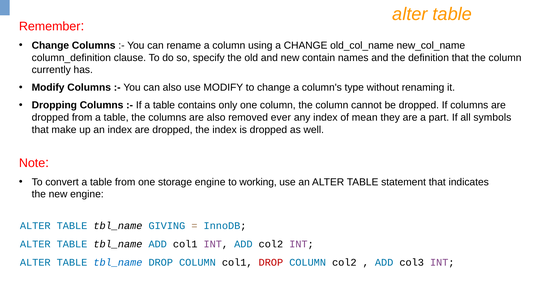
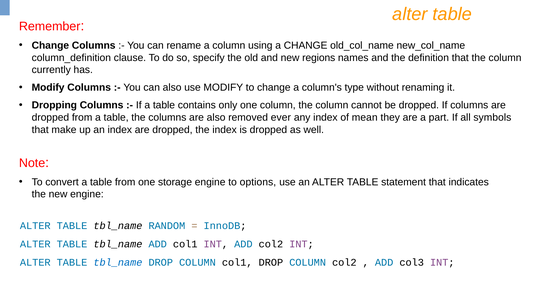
contain: contain -> regions (319, 58)
working: working -> options (258, 182)
GIVING: GIVING -> RANDOM (167, 226)
DROP colour: red -> black (271, 263)
